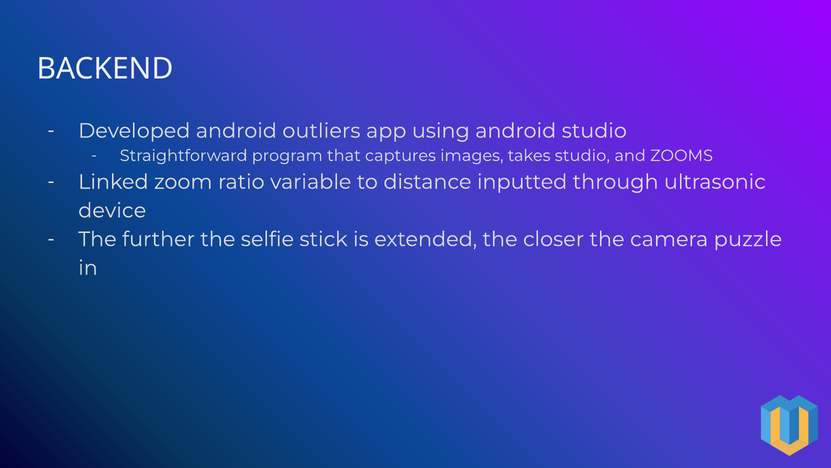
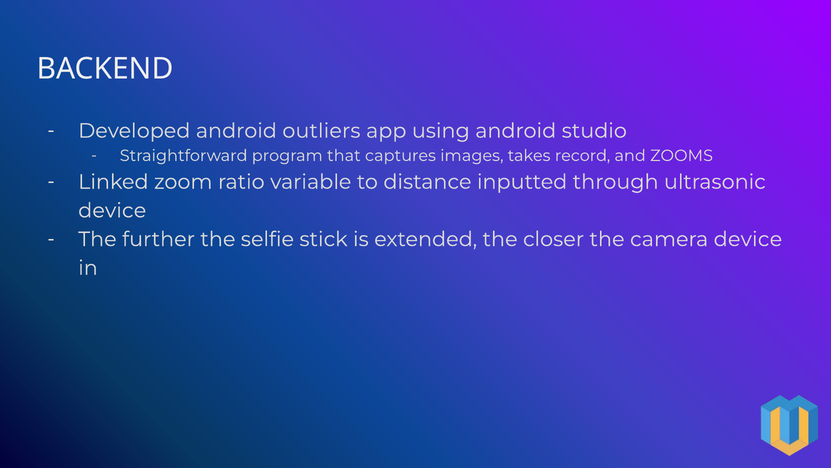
takes studio: studio -> record (583, 155)
camera puzzle: puzzle -> device (748, 239)
